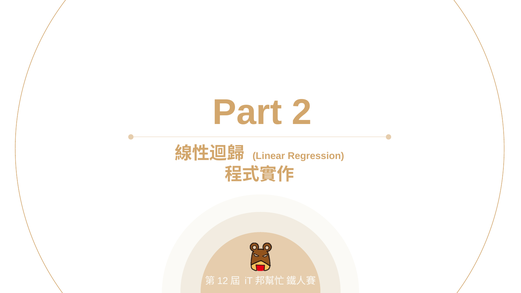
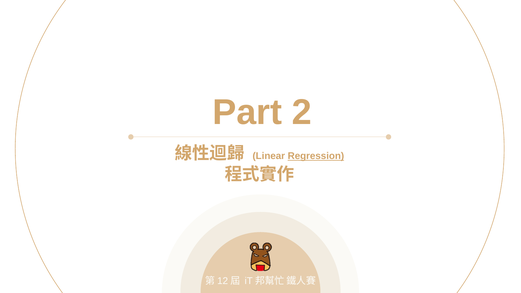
Regression underline: none -> present (316, 156)
